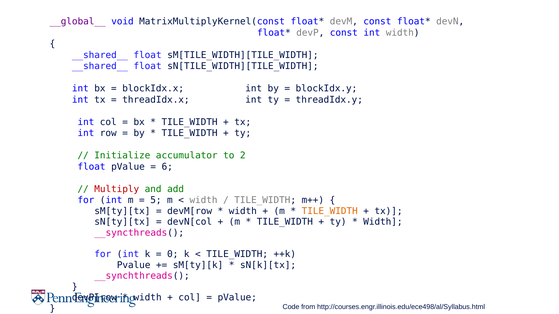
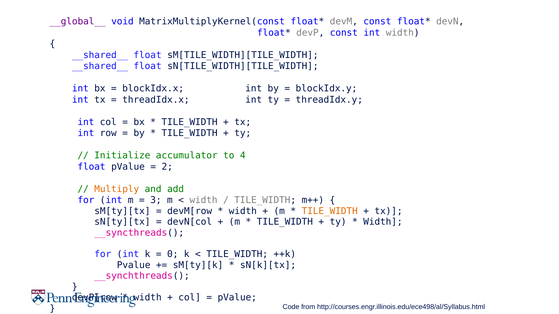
2: 2 -> 4 (243, 156)
6: 6 -> 2 (167, 167)
Multiply colour: red -> orange (117, 189)
5: 5 -> 3 (156, 201)
